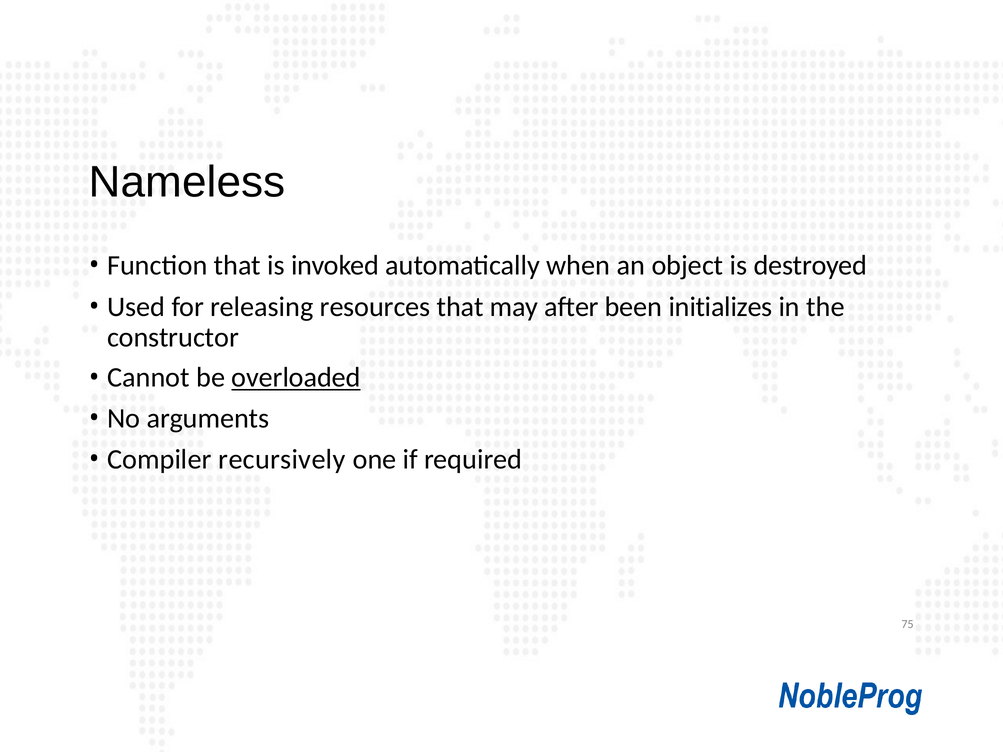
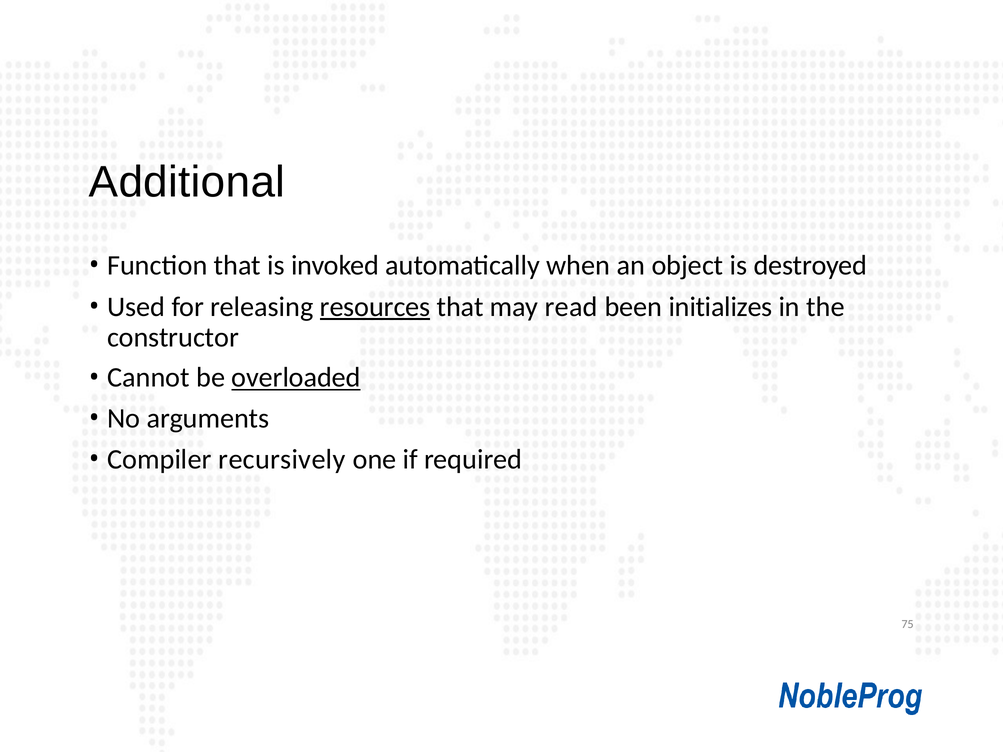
Nameless: Nameless -> Additional (187, 182)
resources underline: none -> present (375, 307)
after: after -> read (571, 307)
